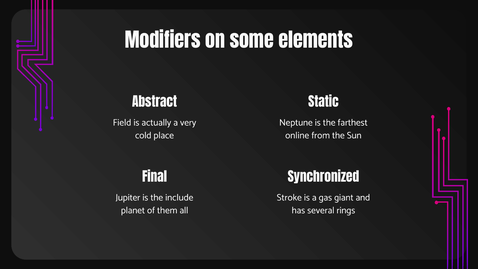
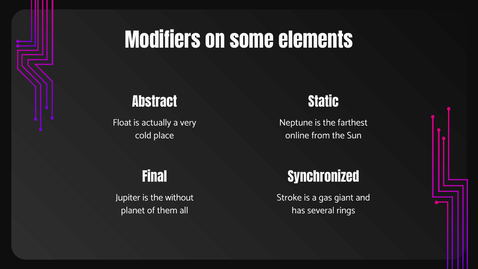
Field: Field -> Float (122, 122)
include: include -> without (179, 197)
